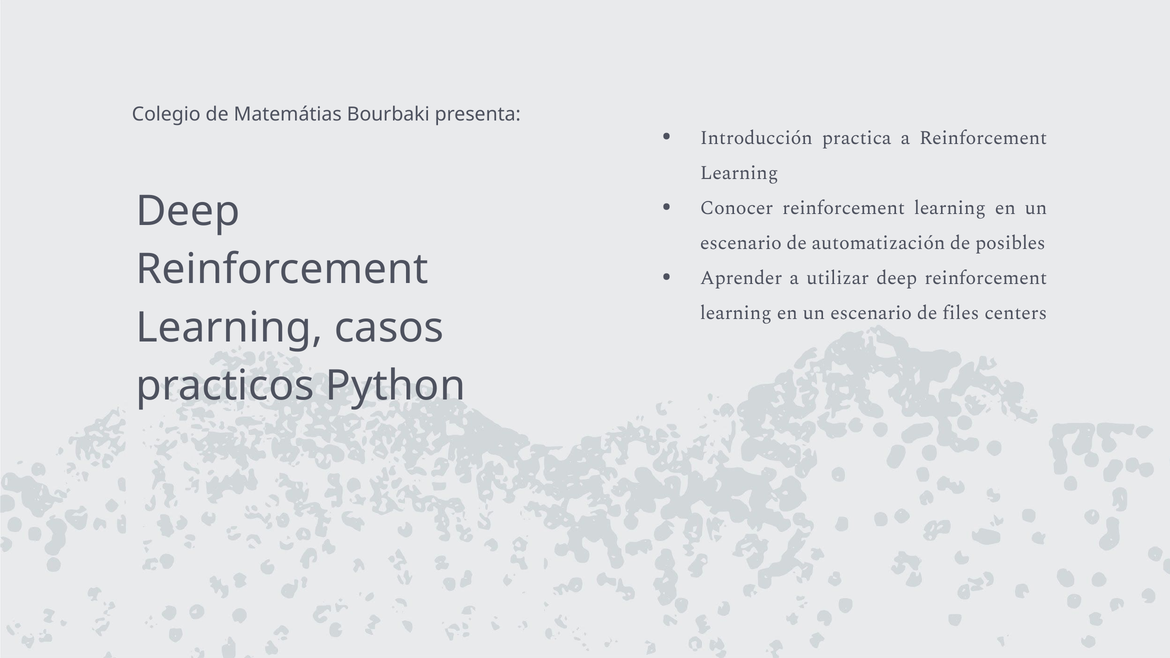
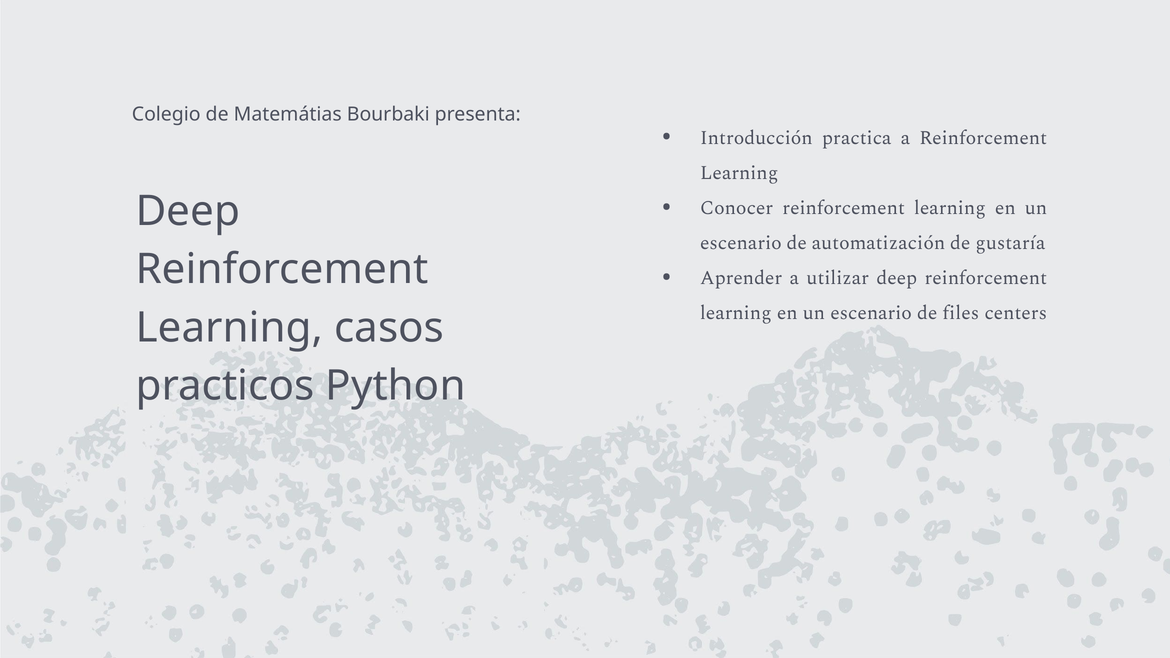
posibles: posibles -> gustaría (1010, 243)
